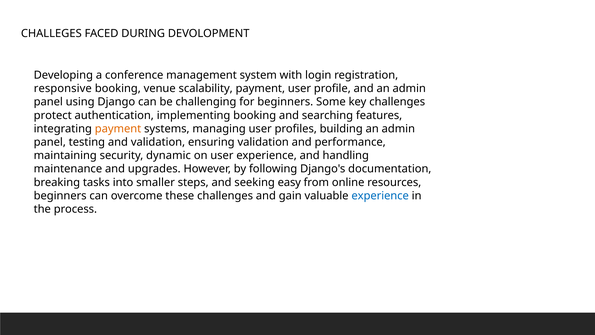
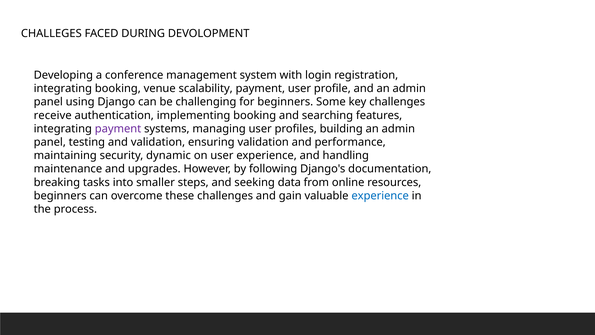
responsive: responsive -> integrating (63, 88)
protect: protect -> receive (53, 115)
payment colour: orange -> purple (118, 129)
easy: easy -> data (289, 182)
